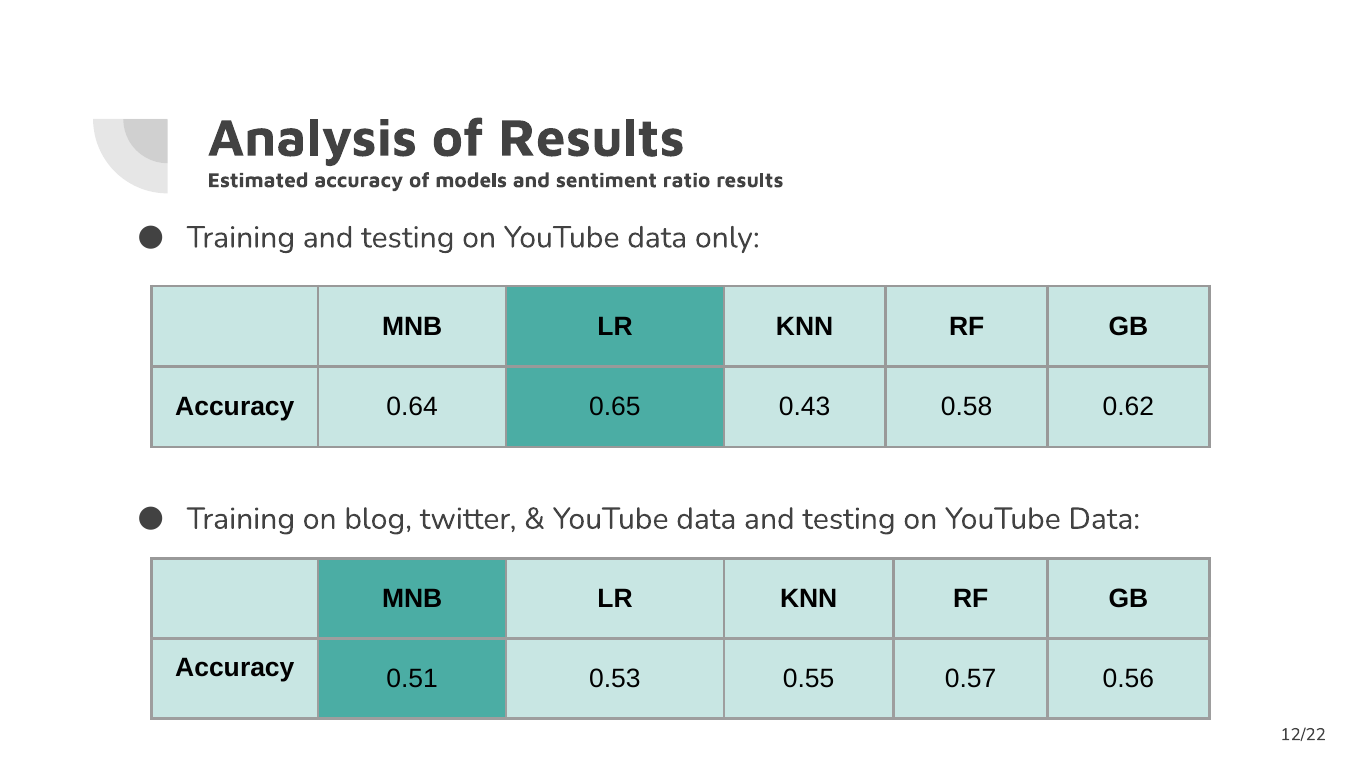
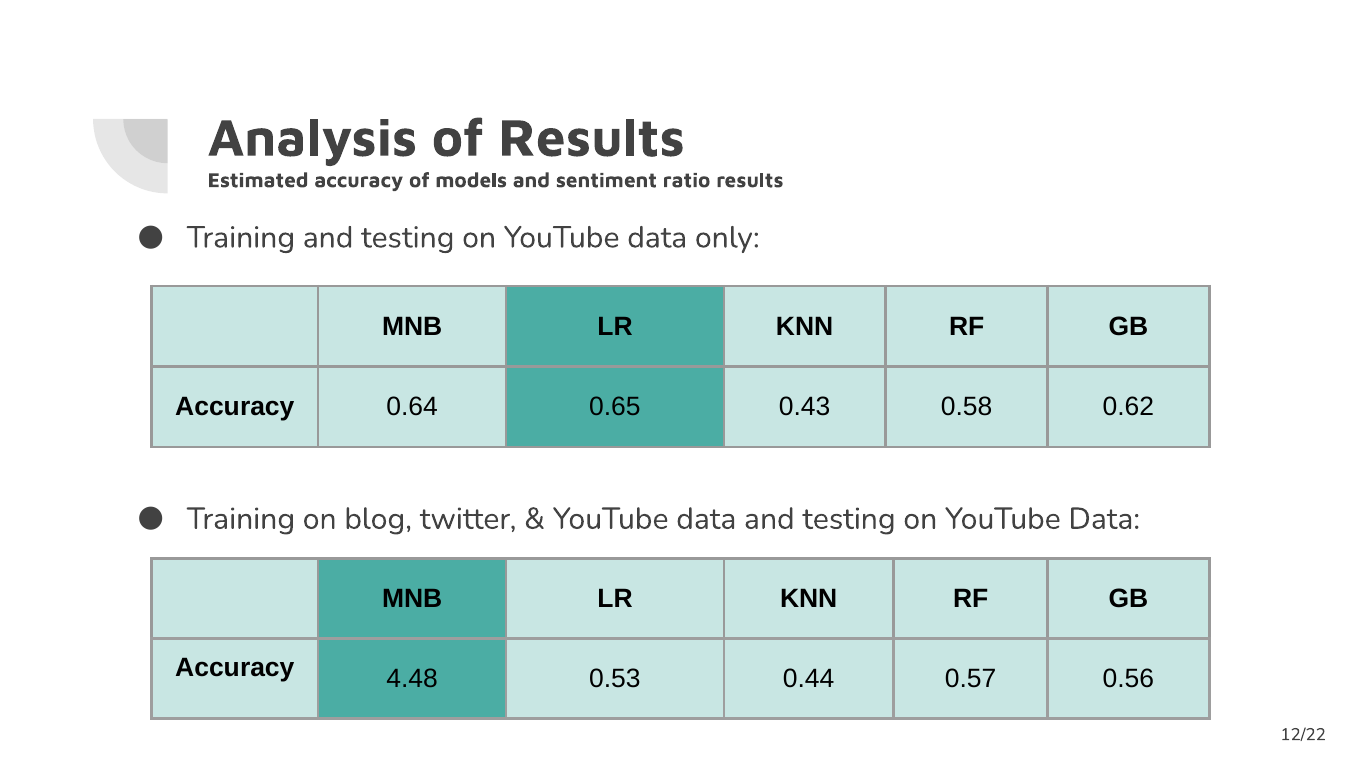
0.51: 0.51 -> 4.48 (412, 679)
0.55: 0.55 -> 0.44 (809, 679)
